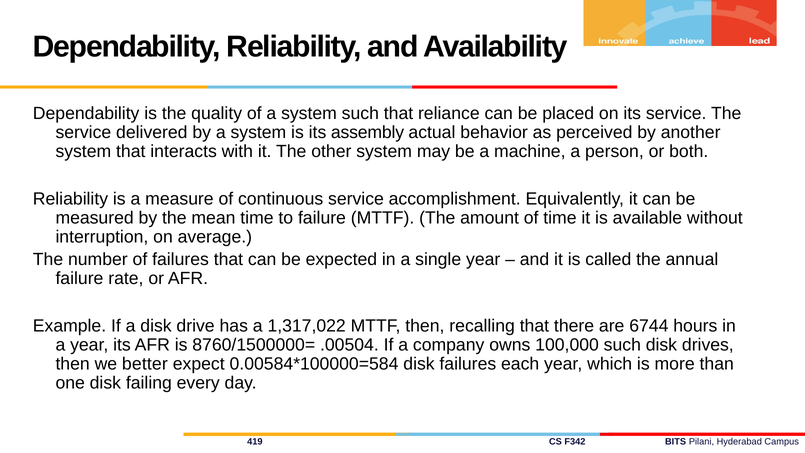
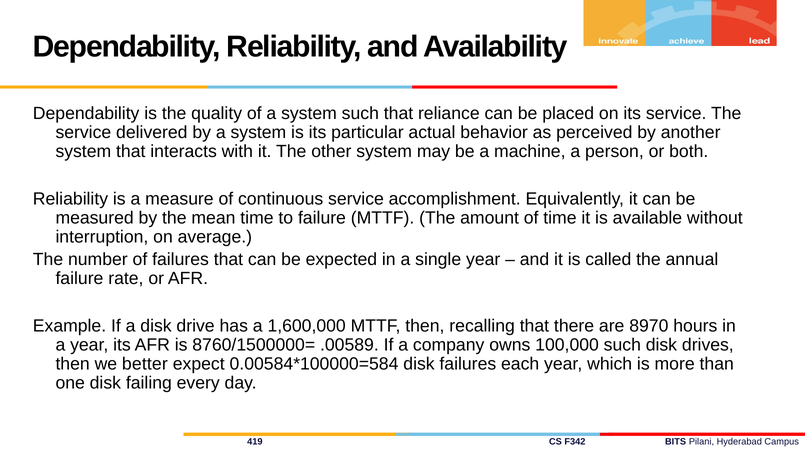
assembly: assembly -> particular (367, 132)
1,317,022: 1,317,022 -> 1,600,000 (307, 326)
6744: 6744 -> 8970 (649, 326)
.00504: .00504 -> .00589 (349, 345)
